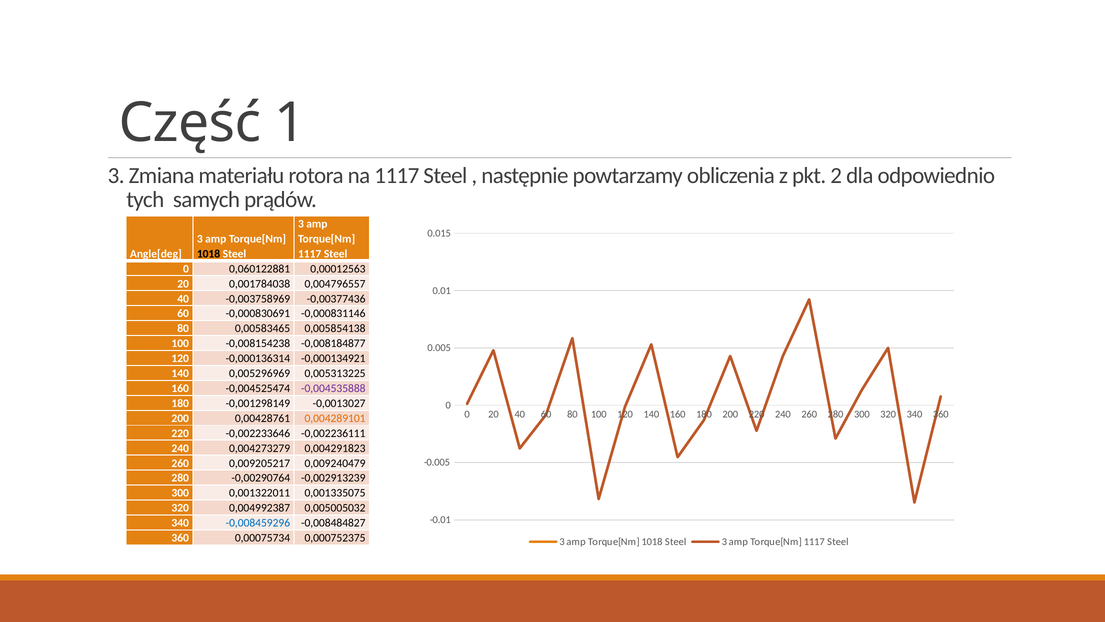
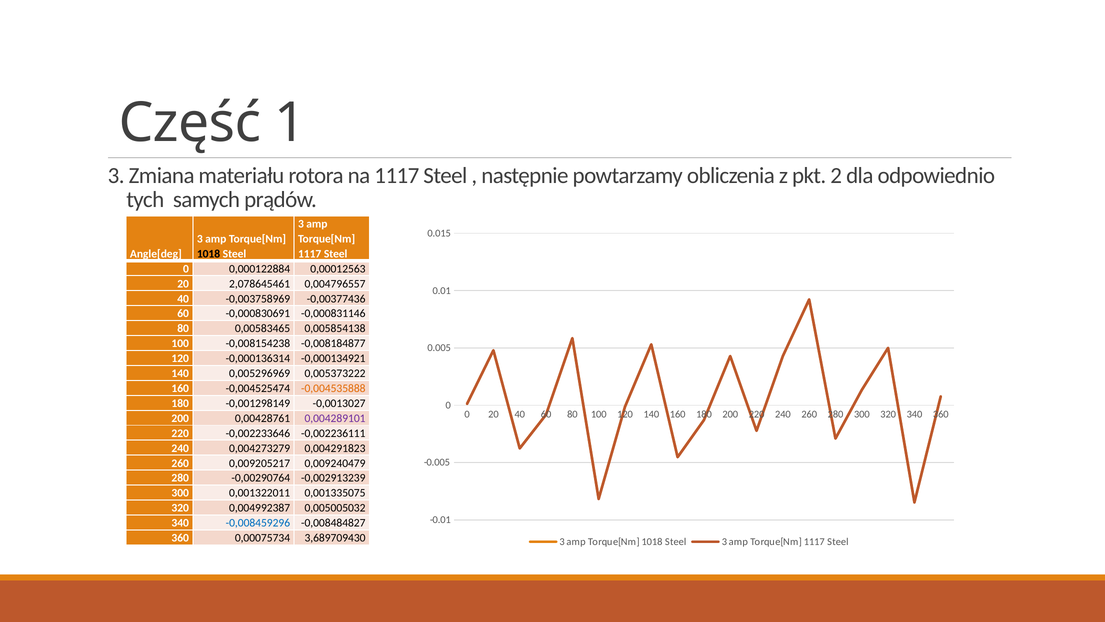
0,060122881: 0,060122881 -> 0,000122884 (260, 269)
0,001784038: 0,001784038 -> 2,078645461 (260, 284)
0,005313225: 0,005313225 -> 0,005373222 (335, 373)
-0,004535888 colour: purple -> orange (333, 388)
0,004289101 colour: orange -> purple (335, 418)
0,000752375: 0,000752375 -> 3,689709430 (335, 538)
